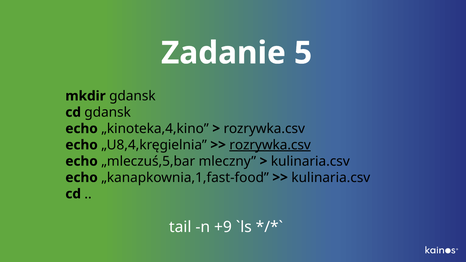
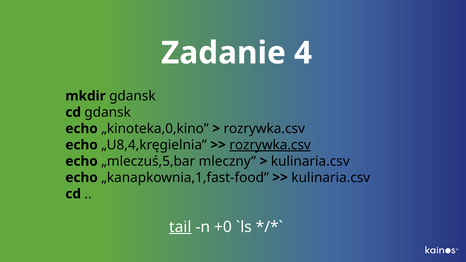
5: 5 -> 4 (303, 53)
„kinoteka,4,kino: „kinoteka,4,kino -> „kinoteka,0,kino (155, 129)
tail underline: none -> present (180, 227)
+9: +9 -> +0 (223, 227)
